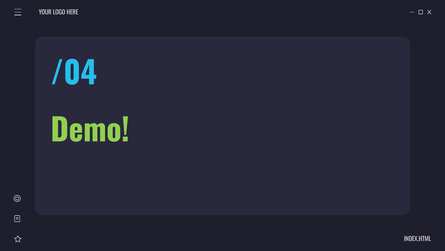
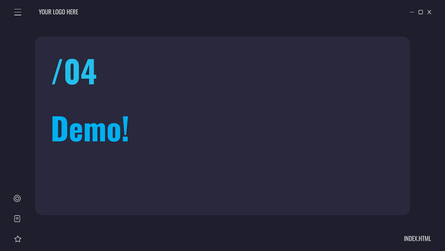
Demo colour: light green -> light blue (90, 131)
